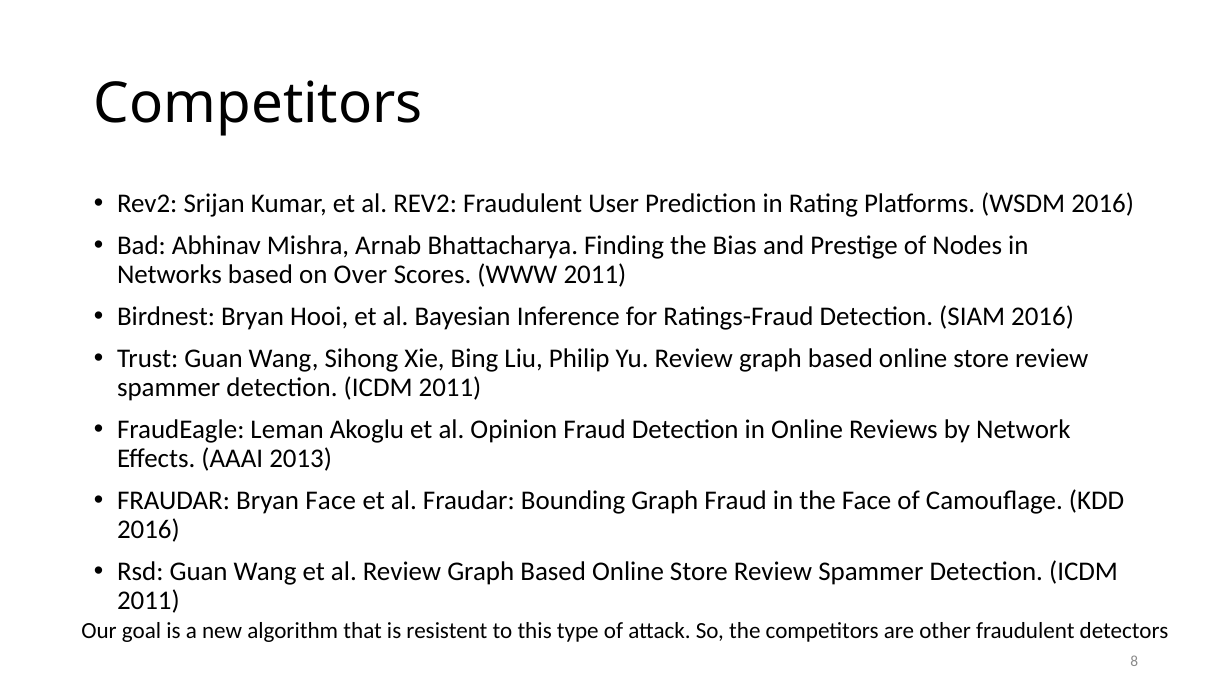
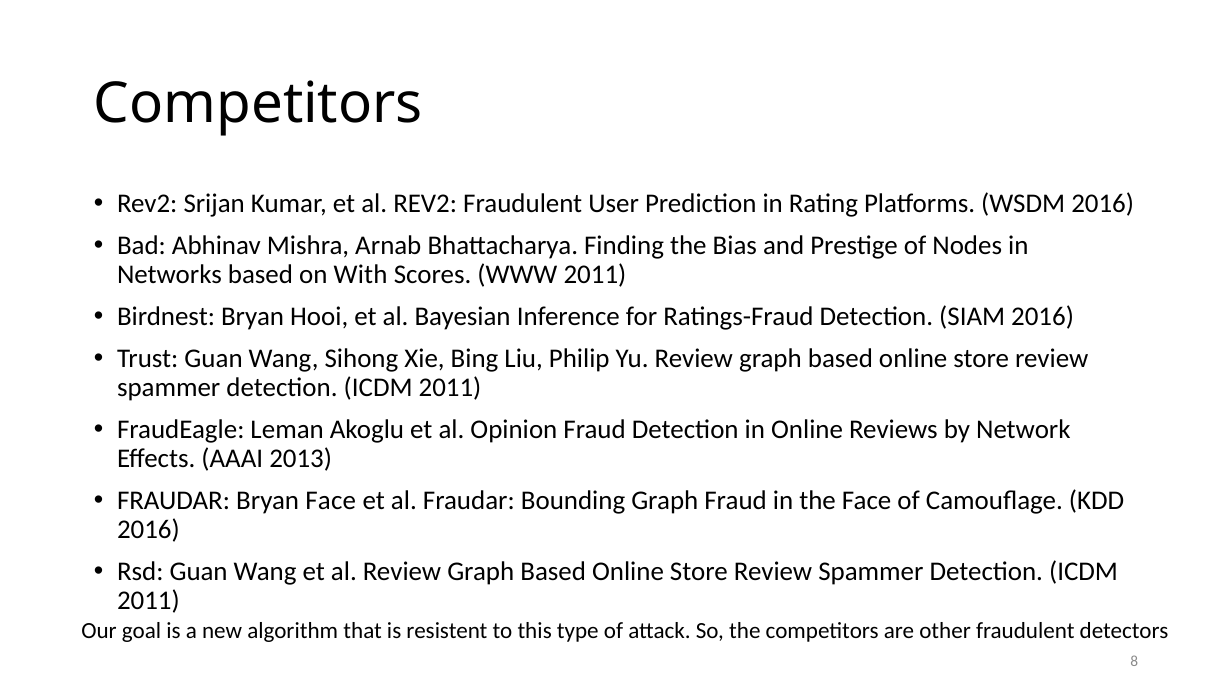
Over: Over -> With (361, 275)
